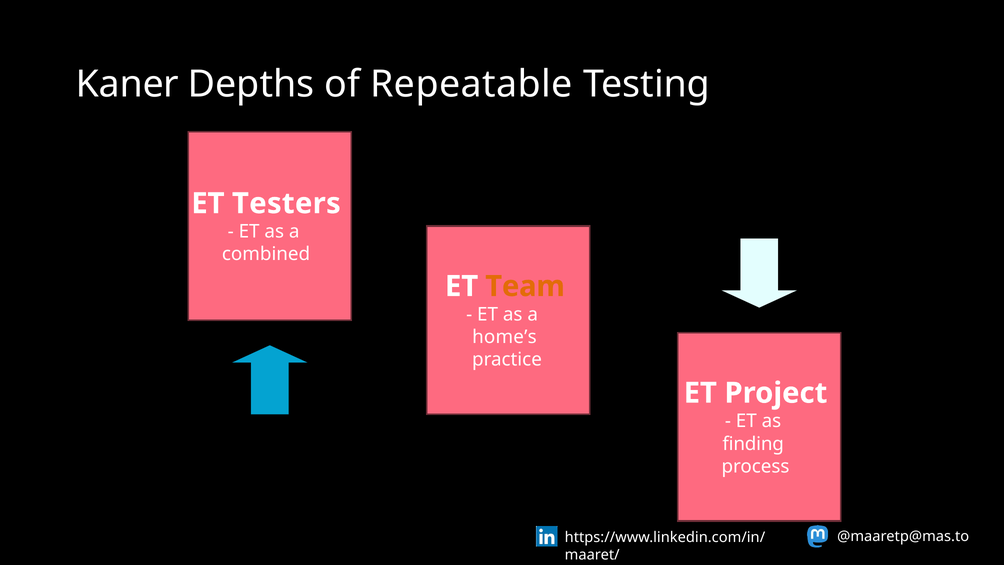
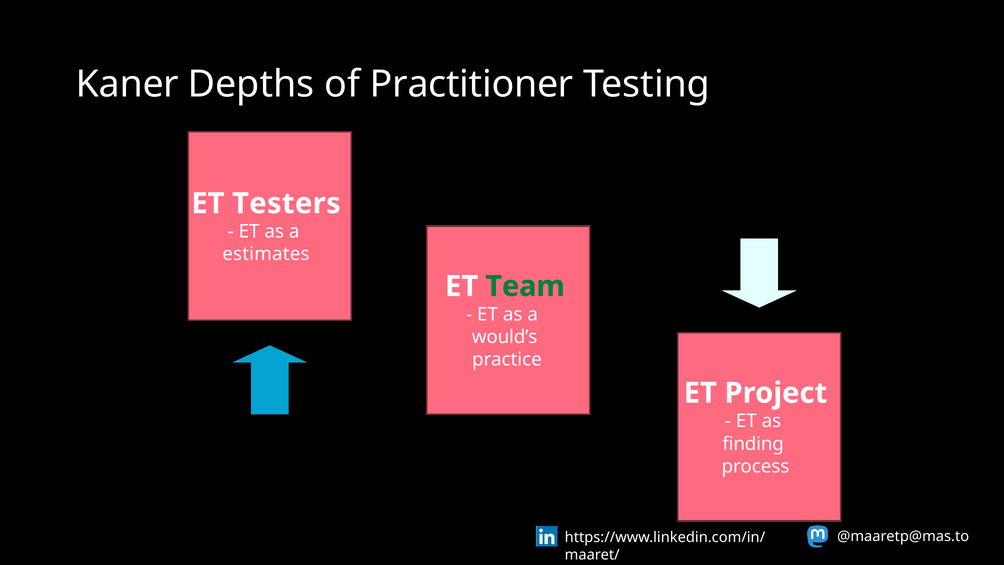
Repeatable: Repeatable -> Practitioner (472, 84)
combined: combined -> estimates (266, 254)
Team colour: orange -> green (525, 286)
home’s: home’s -> would’s (505, 337)
